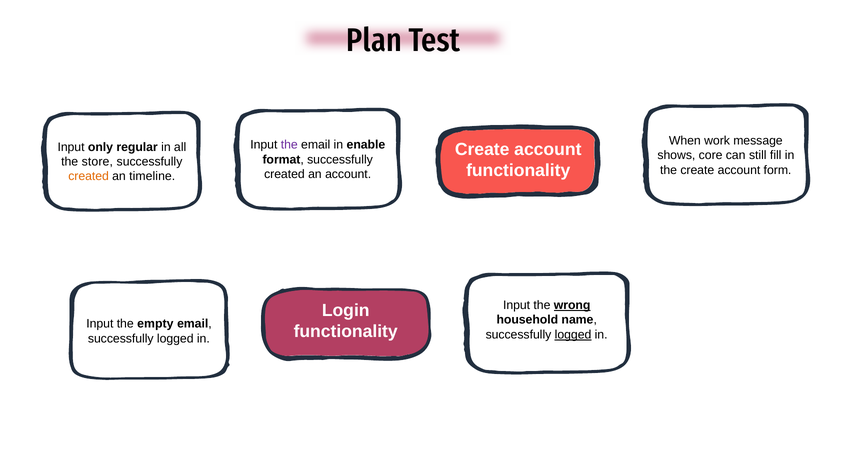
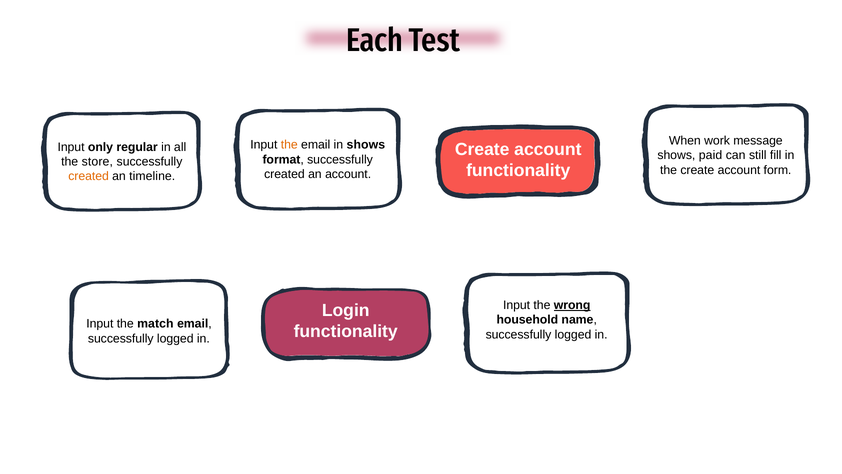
Plan: Plan -> Each (374, 40)
the colour: purple -> orange (289, 145)
in enable: enable -> shows (366, 145)
core: core -> paid (711, 155)
empty: empty -> match (155, 324)
logged underline: present -> none (573, 334)
